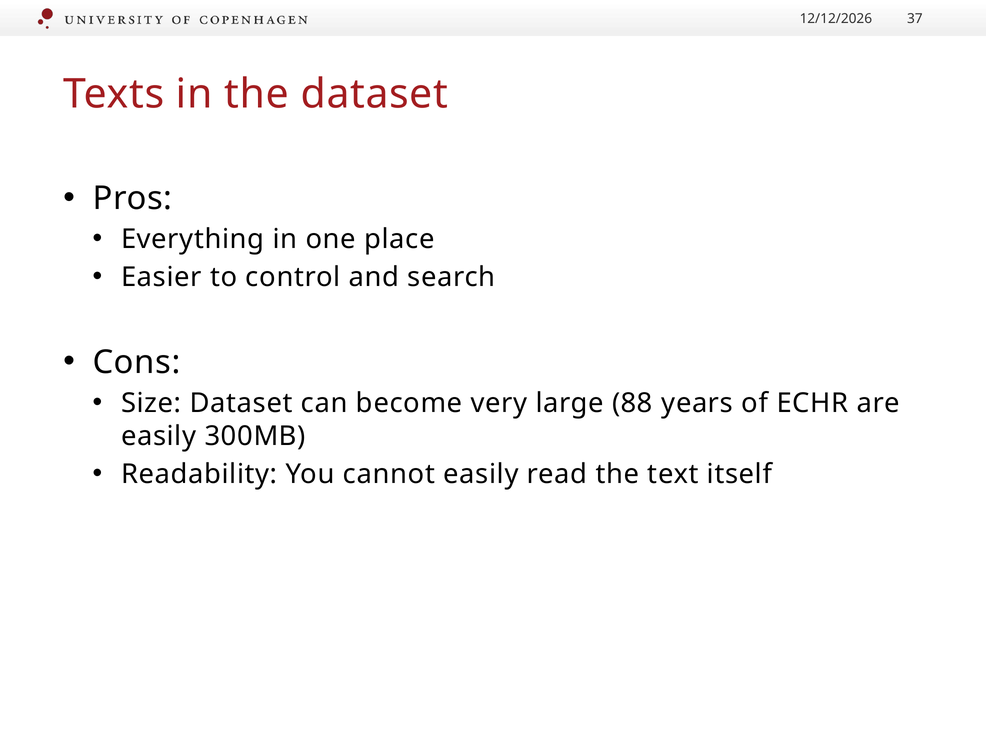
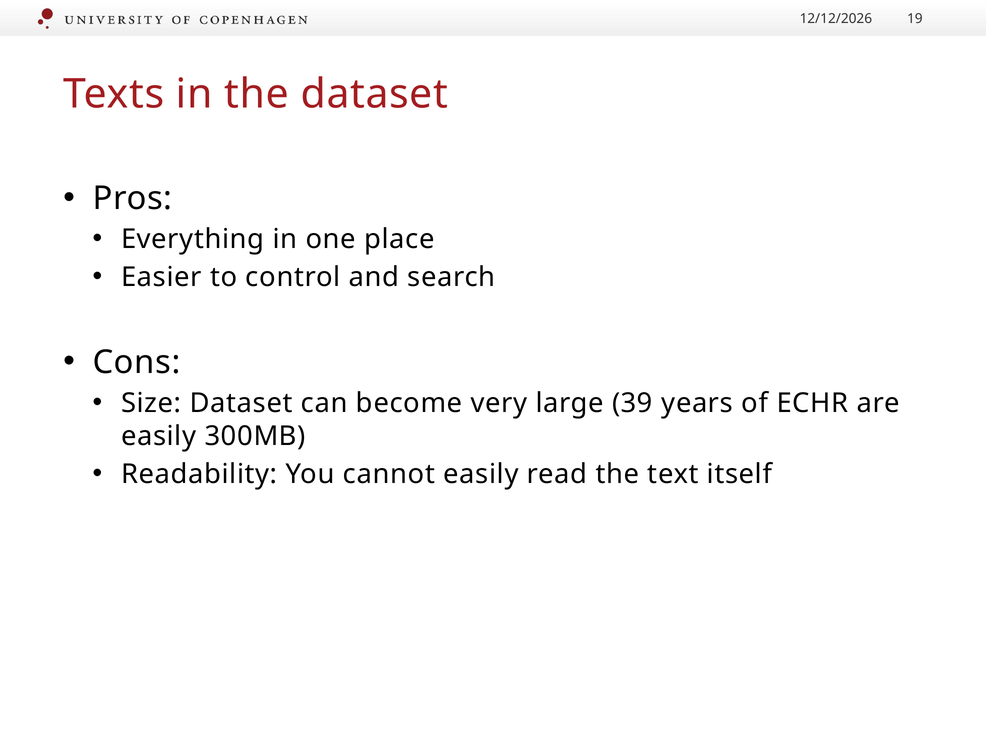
37: 37 -> 19 (915, 19)
88: 88 -> 39 (632, 403)
